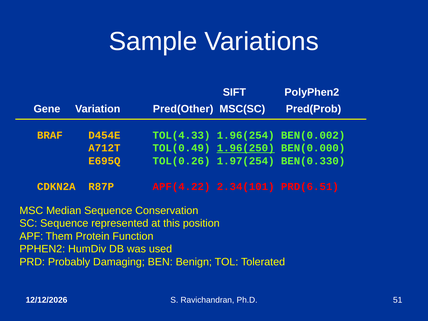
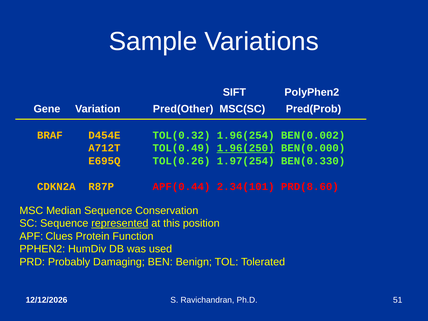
TOL(4.33: TOL(4.33 -> TOL(0.32 (181, 135)
APF(4.22: APF(4.22 -> APF(0.44 (181, 187)
PRD(6.51: PRD(6.51 -> PRD(8.60 (310, 187)
represented underline: none -> present (120, 223)
Them: Them -> Clues (59, 236)
